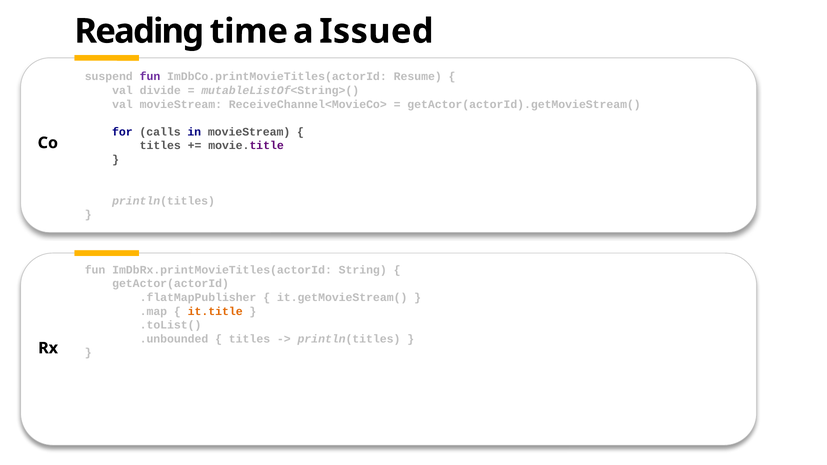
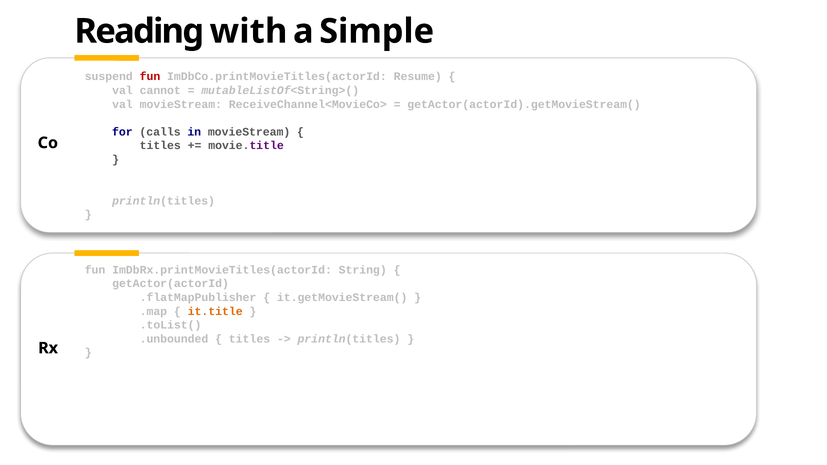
time: time -> with (248, 31)
Issued: Issued -> Simple (377, 31)
fun colour: purple -> red (150, 77)
divide: divide -> cannot (160, 90)
